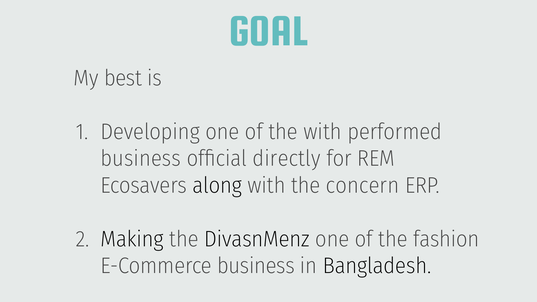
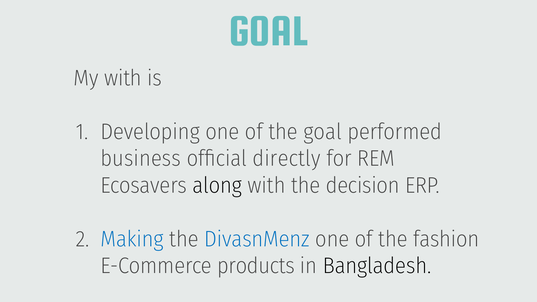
My best: best -> with (123, 78)
the with: with -> goal (323, 132)
concern: concern -> decision (363, 185)
Making colour: black -> blue (132, 239)
DivasnMenz colour: black -> blue (257, 239)
E-Commerce business: business -> products (256, 266)
